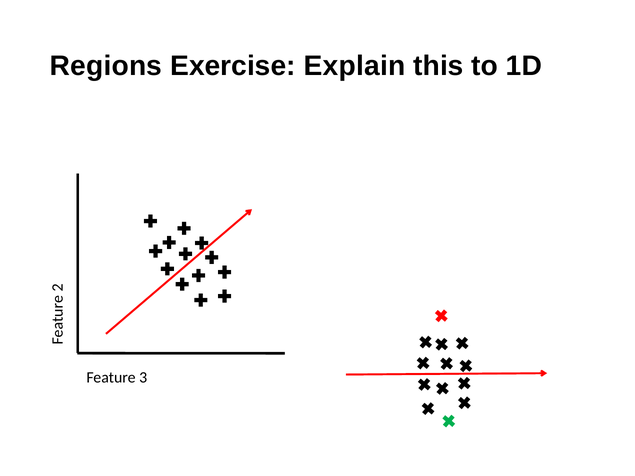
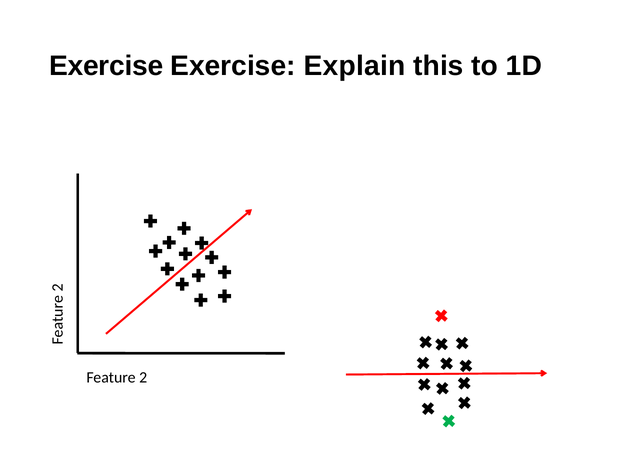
Regions: Regions -> Exercise (106, 66)
Feature 3: 3 -> 2 (143, 378)
